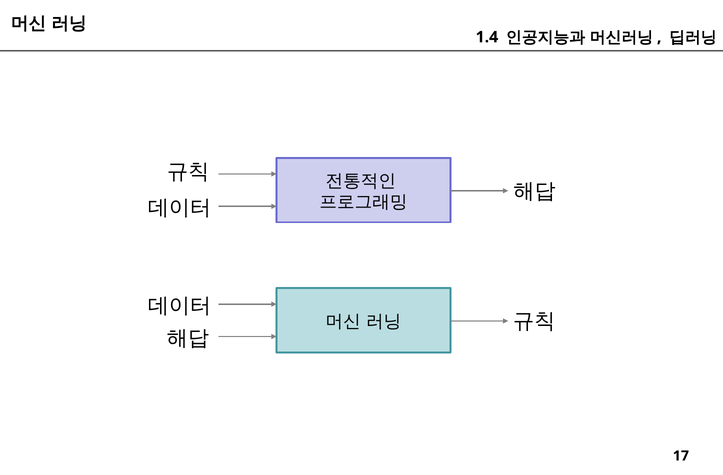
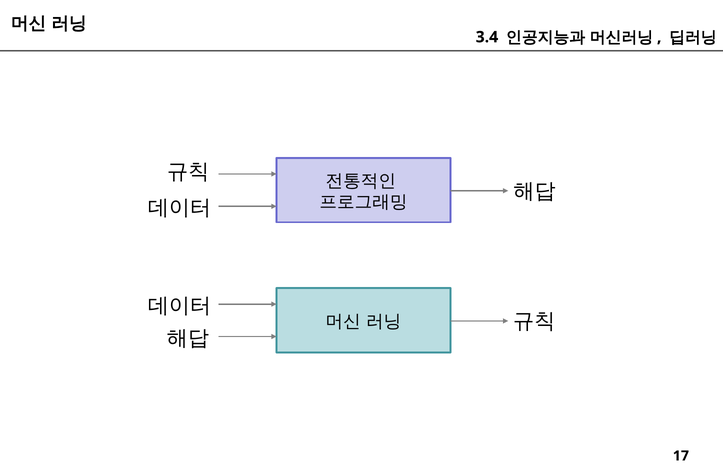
1.4: 1.4 -> 3.4 (487, 37)
